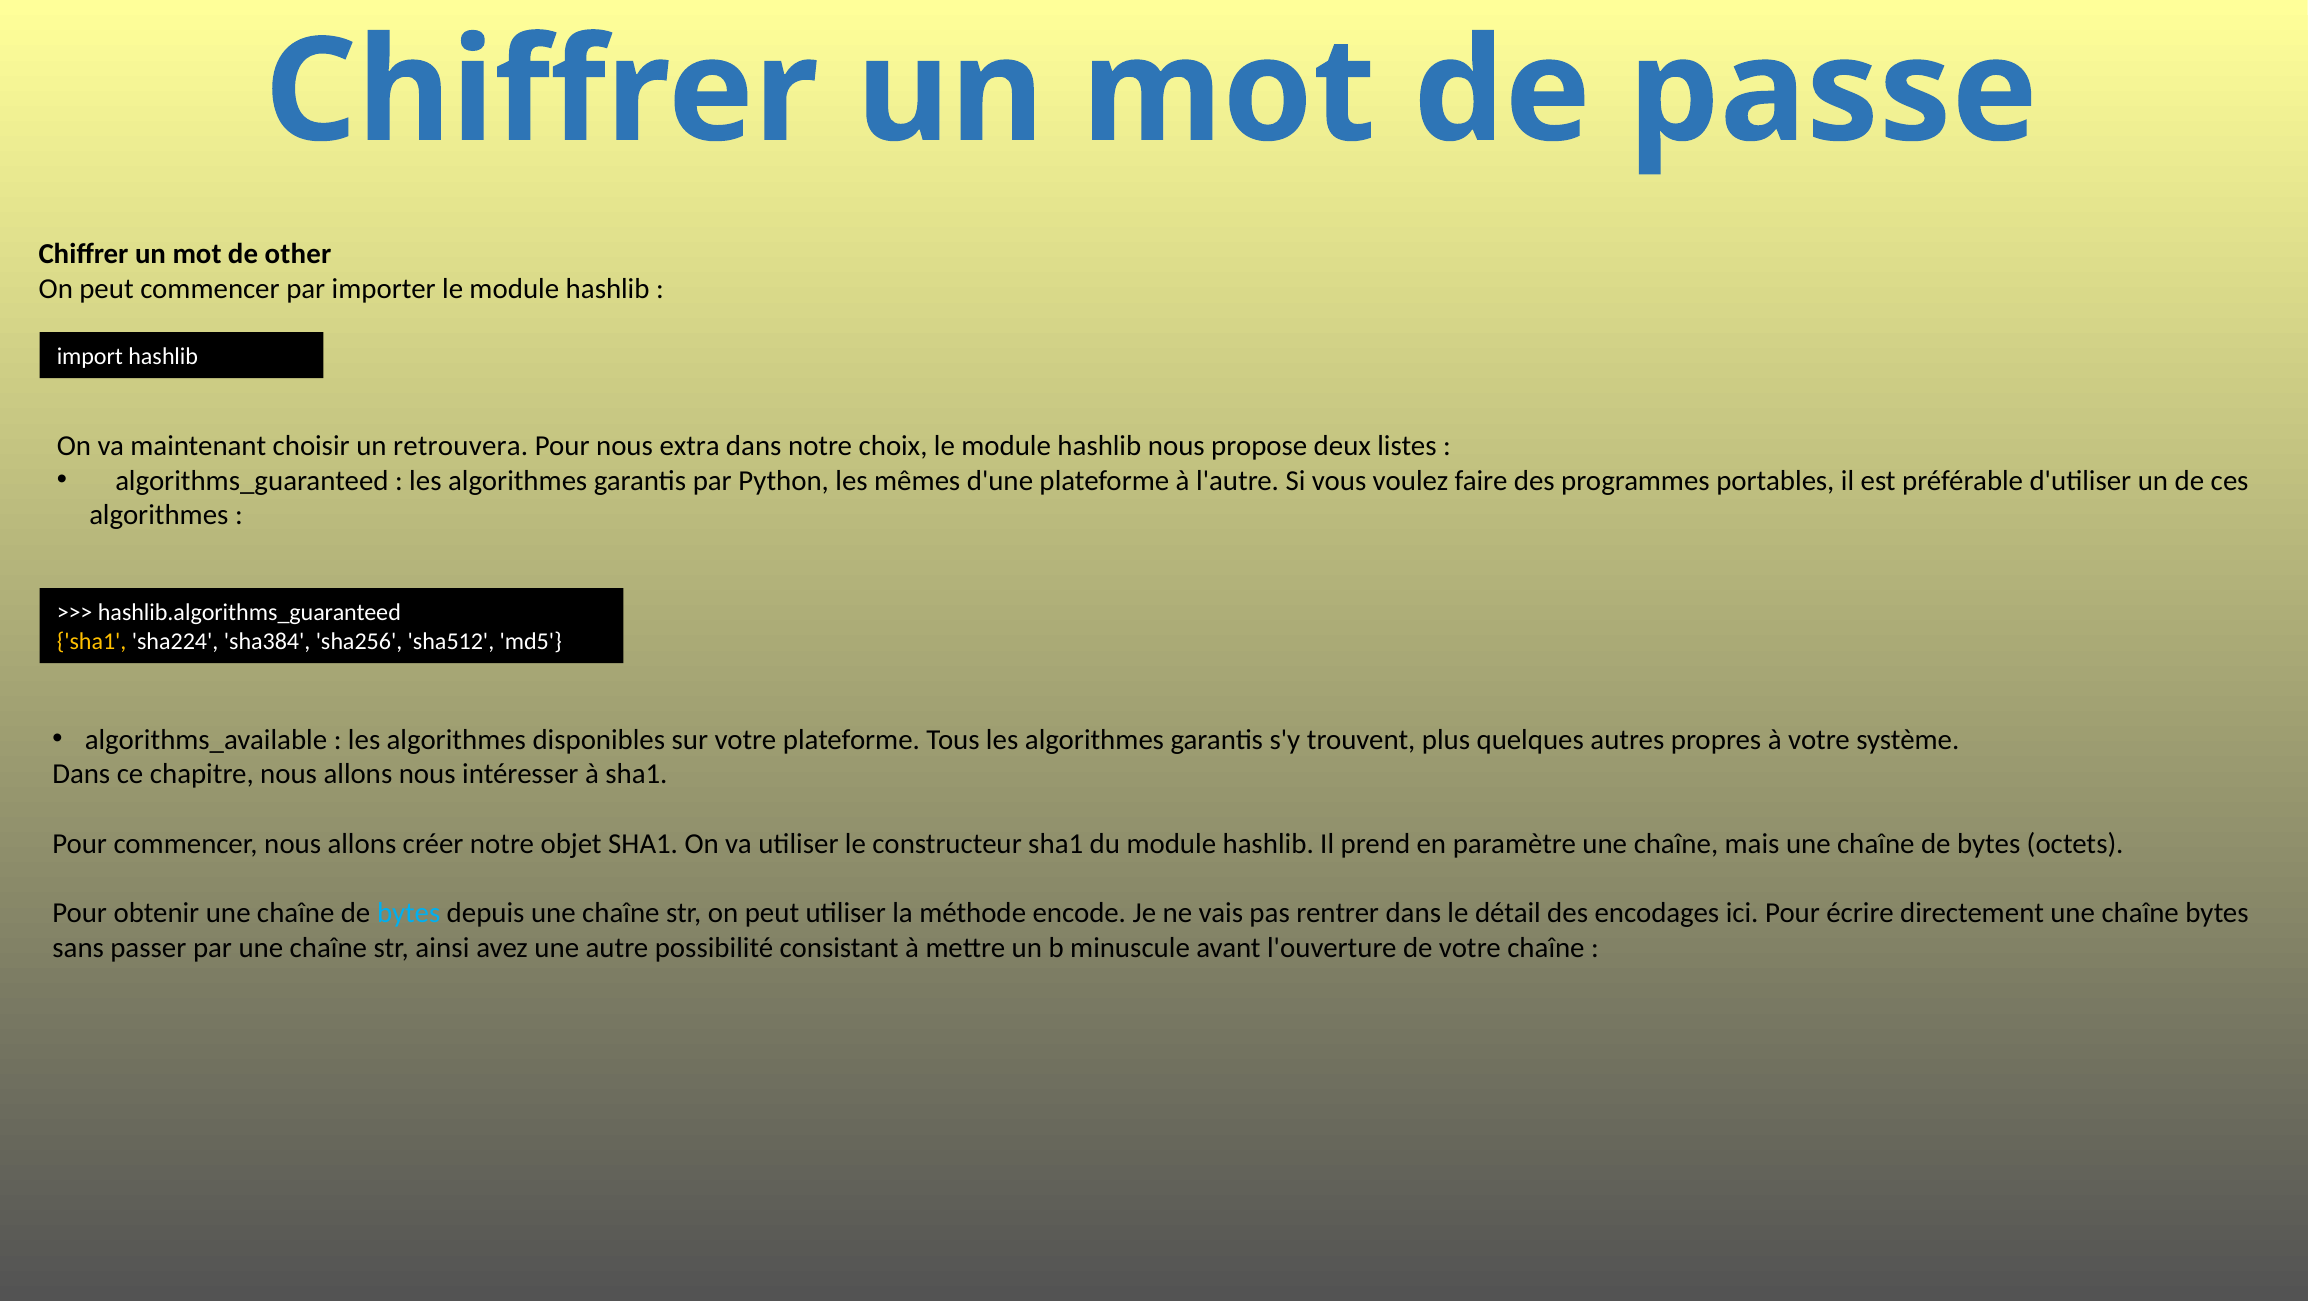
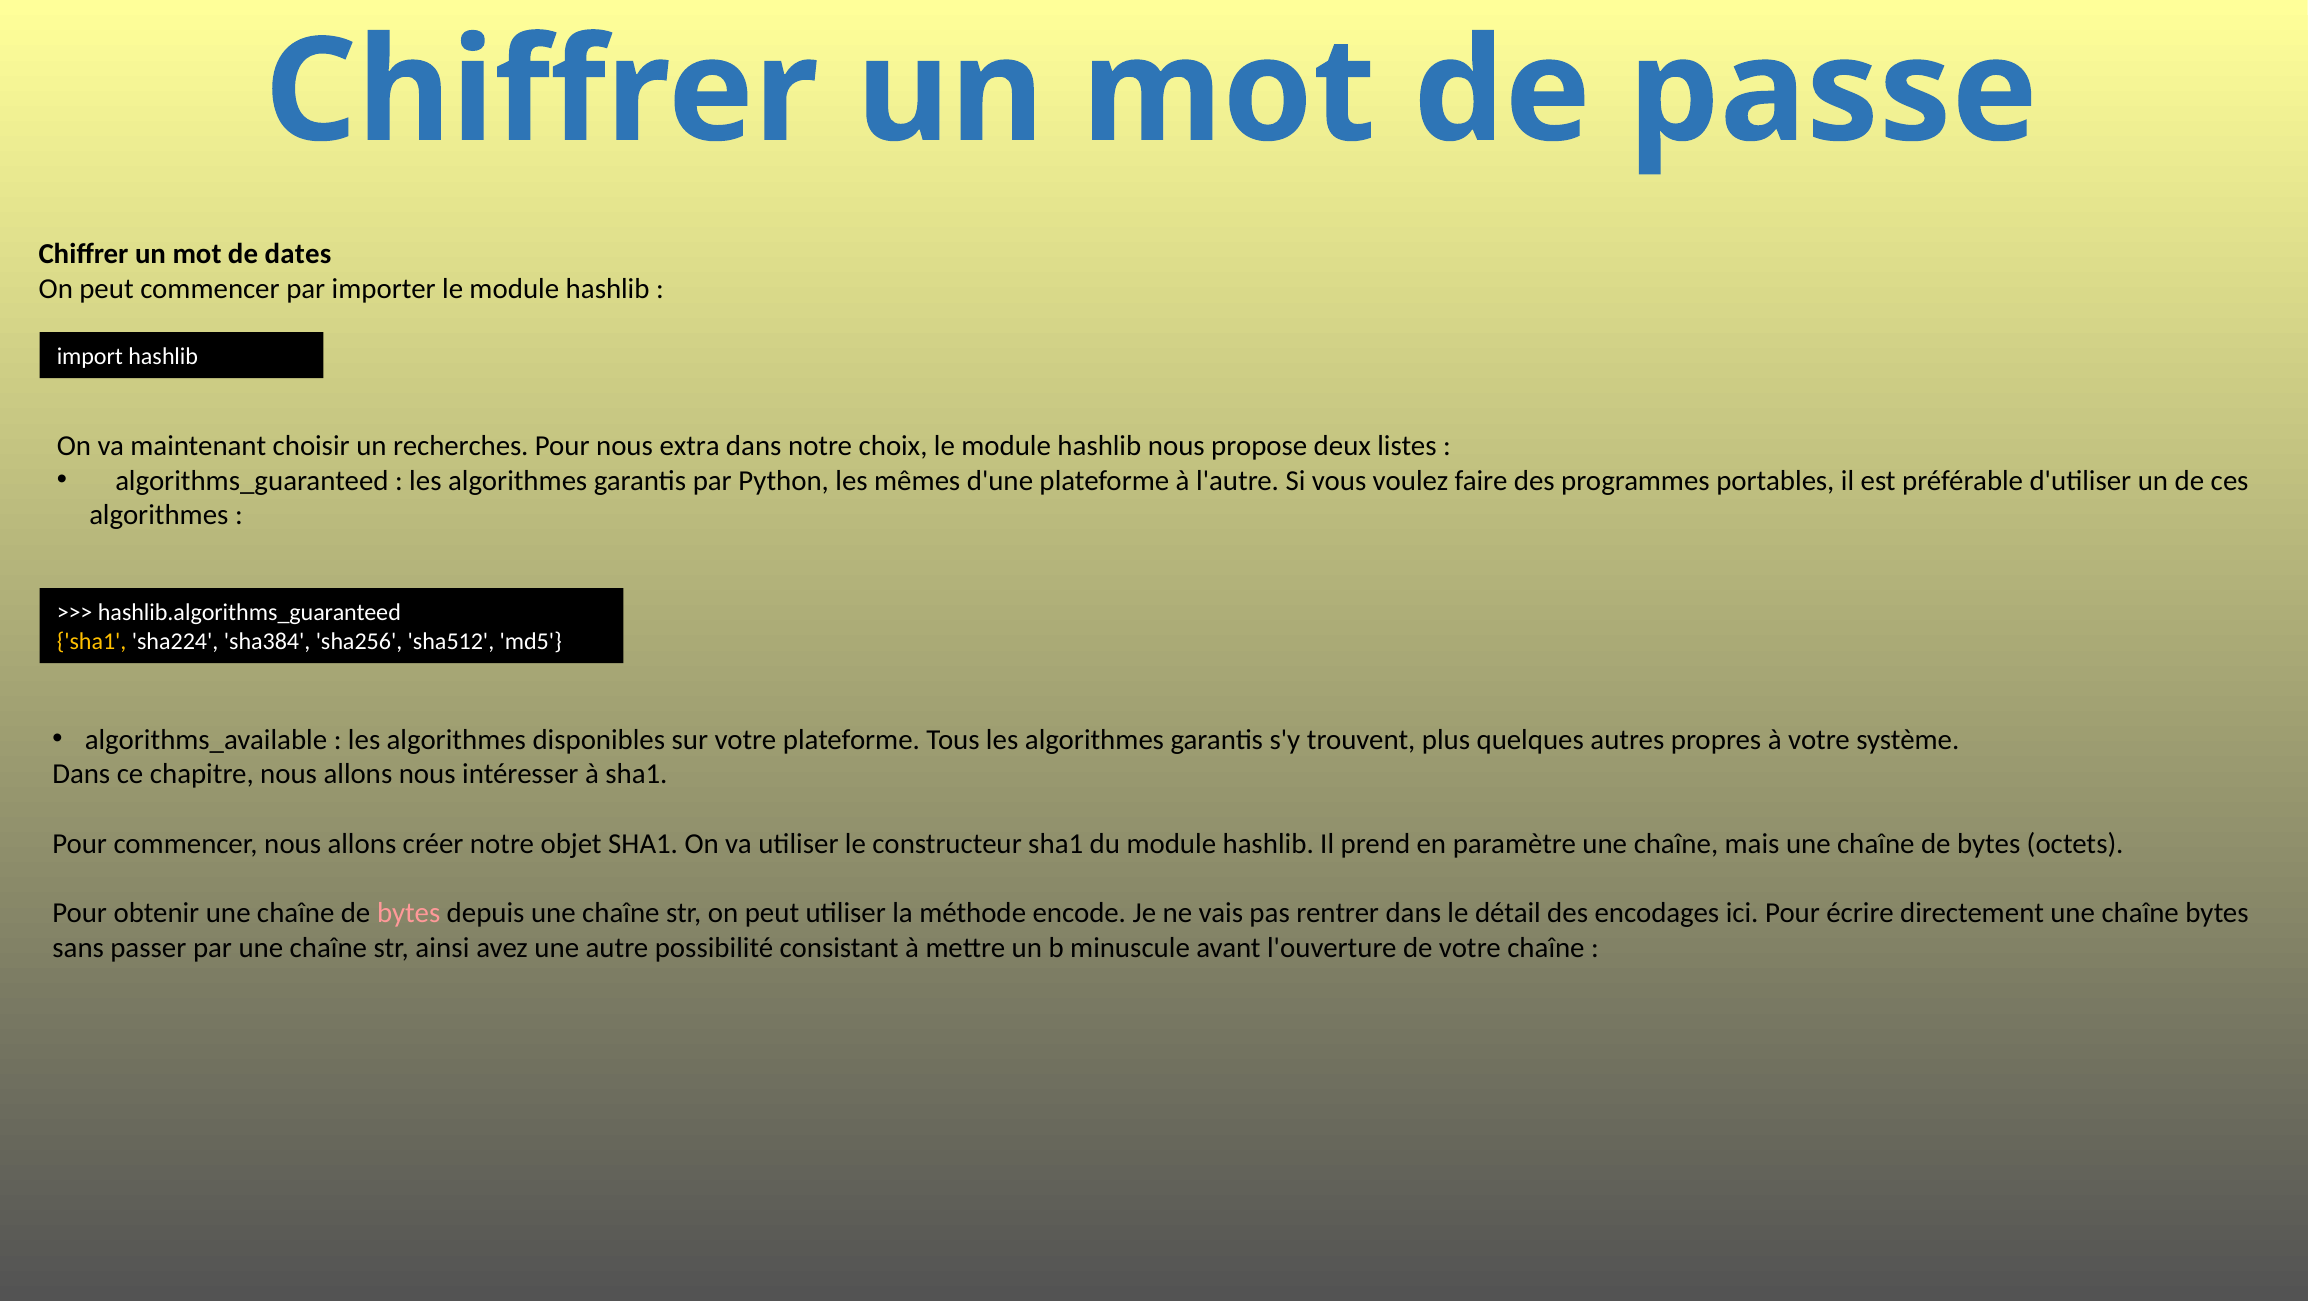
other: other -> dates (298, 254)
retrouvera: retrouvera -> recherches (461, 446)
bytes colour: light blue -> pink (409, 913)
